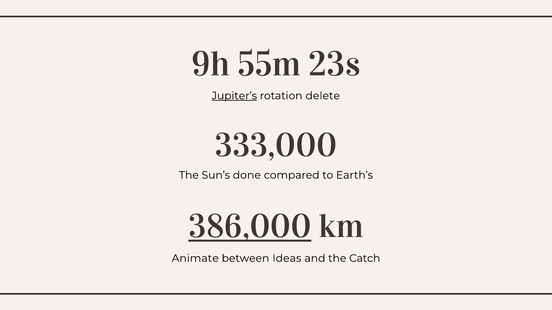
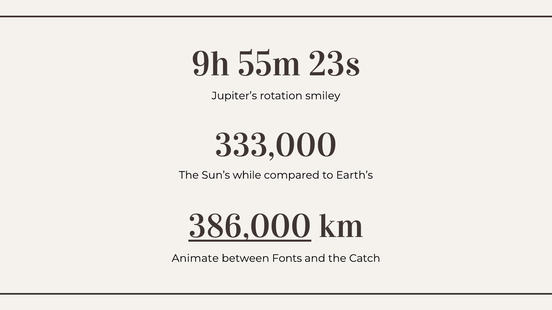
Jupiter’s underline: present -> none (234, 96)
delete: delete -> smiley (323, 96)
done: done -> while (247, 175)
Ideas: Ideas -> Fonts (287, 259)
